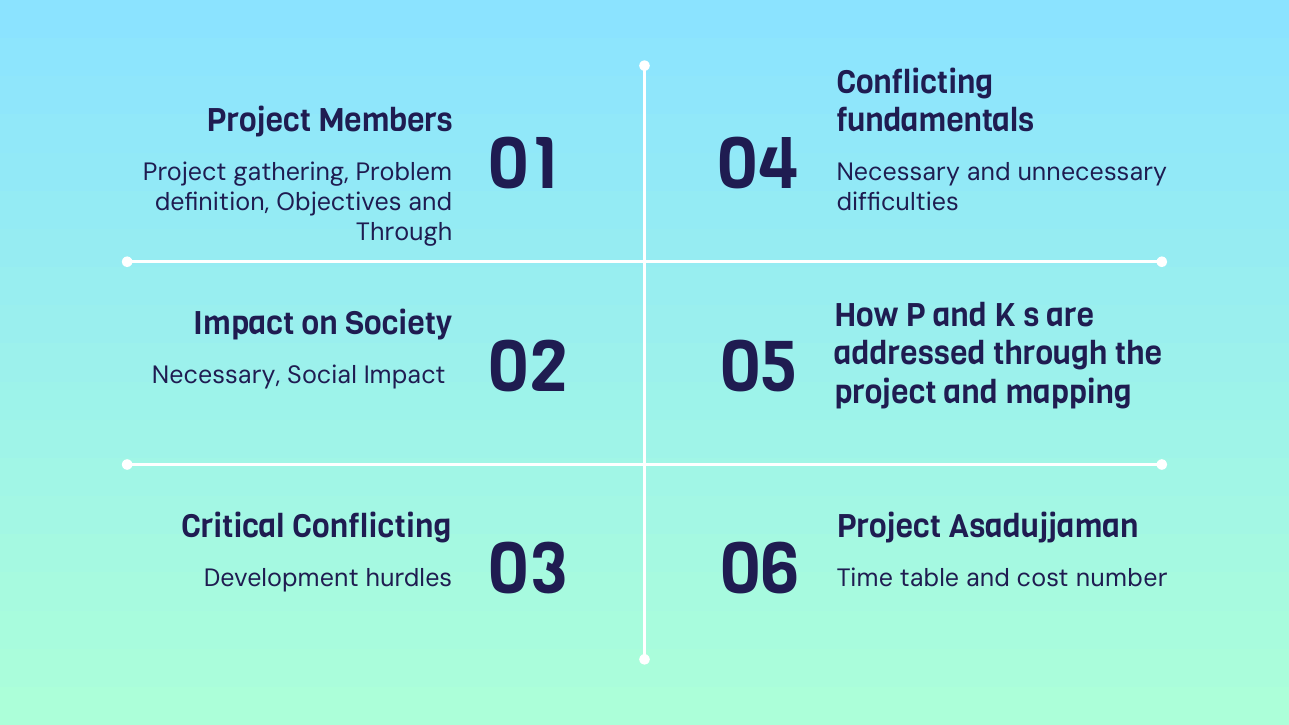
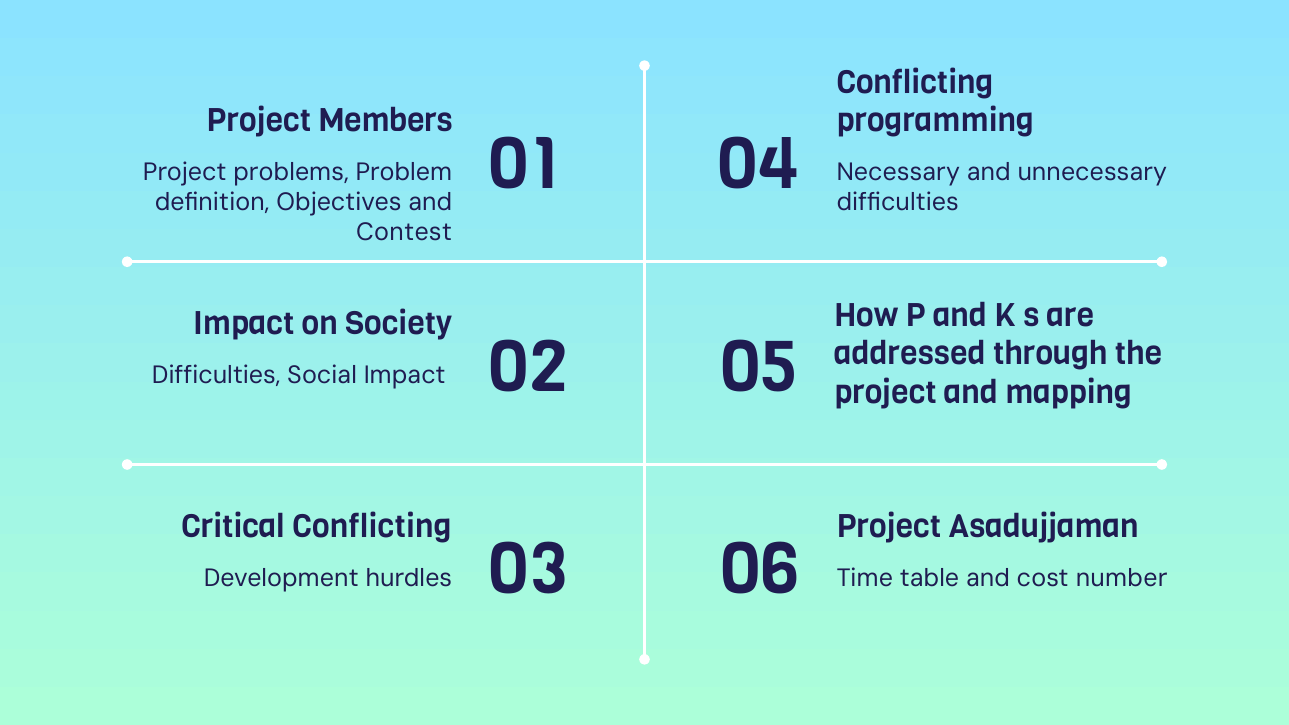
fundamentals: fundamentals -> programming (935, 121)
gathering: gathering -> problems (291, 172)
Through: Through -> Contest (404, 233)
Necessary: Necessary -> Difficulties (216, 376)
